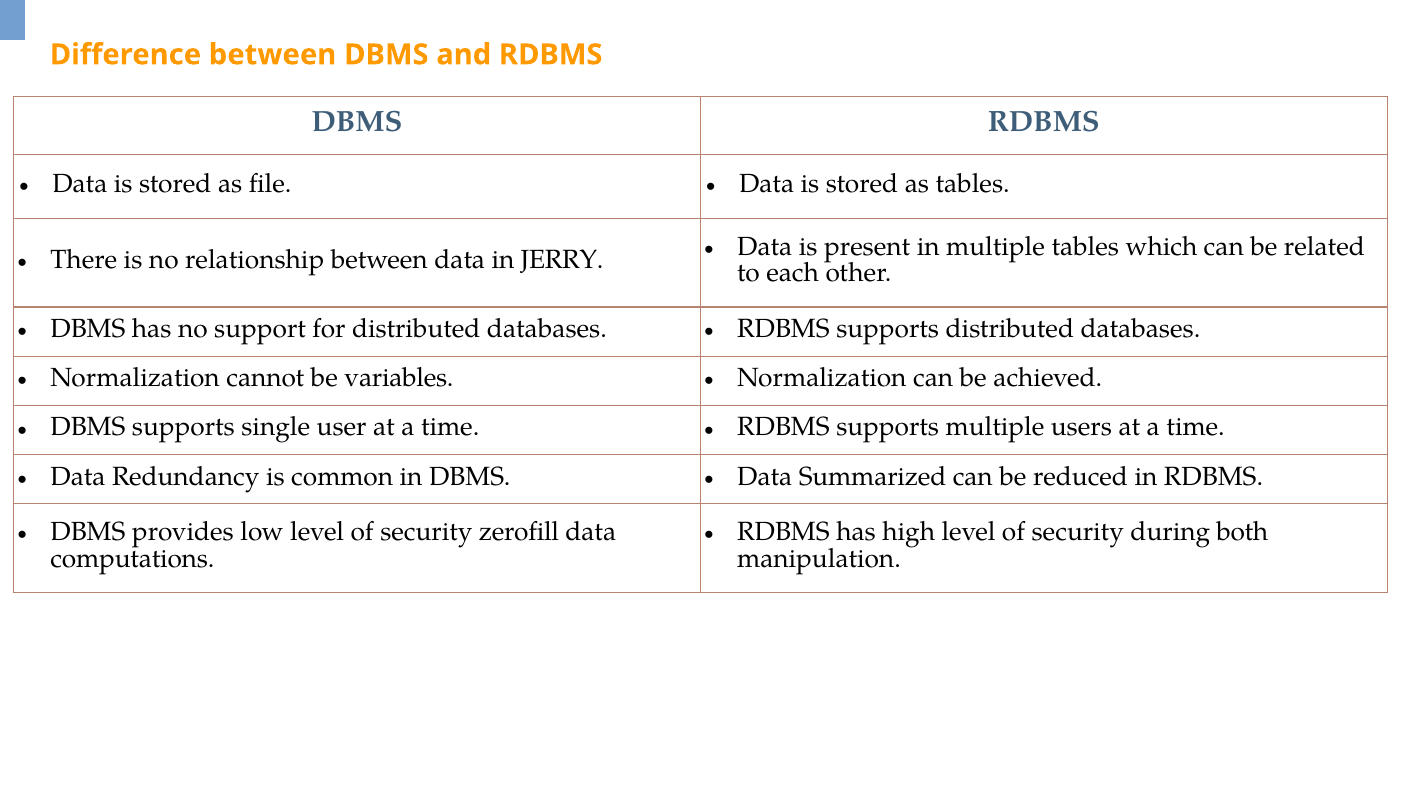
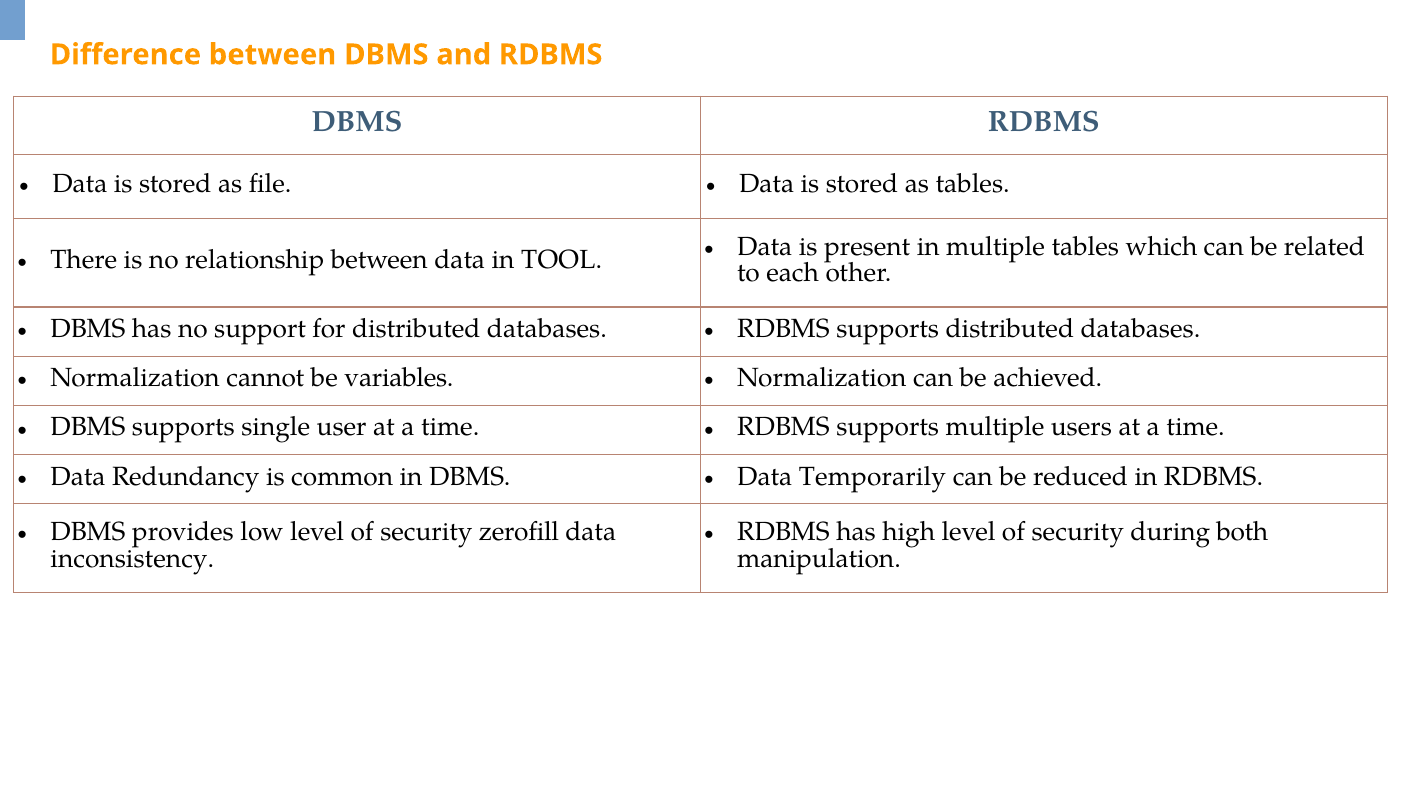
JERRY: JERRY -> TOOL (562, 260)
Summarized: Summarized -> Temporarily (872, 476)
computations: computations -> inconsistency (132, 559)
